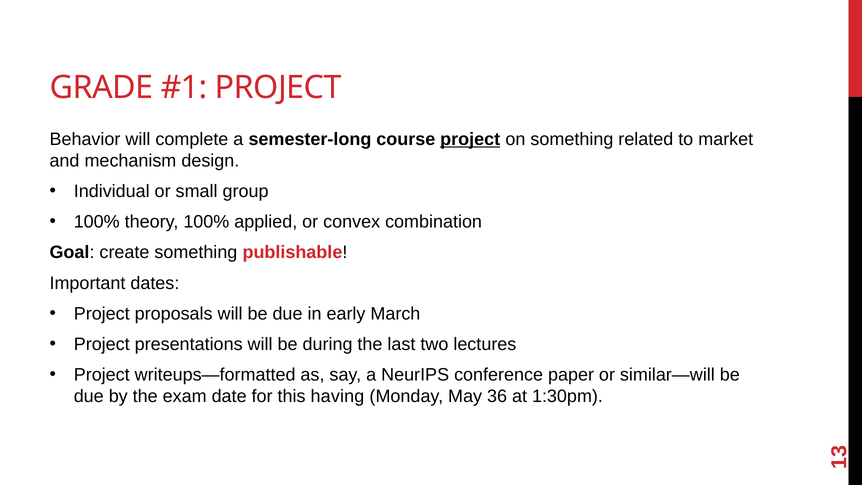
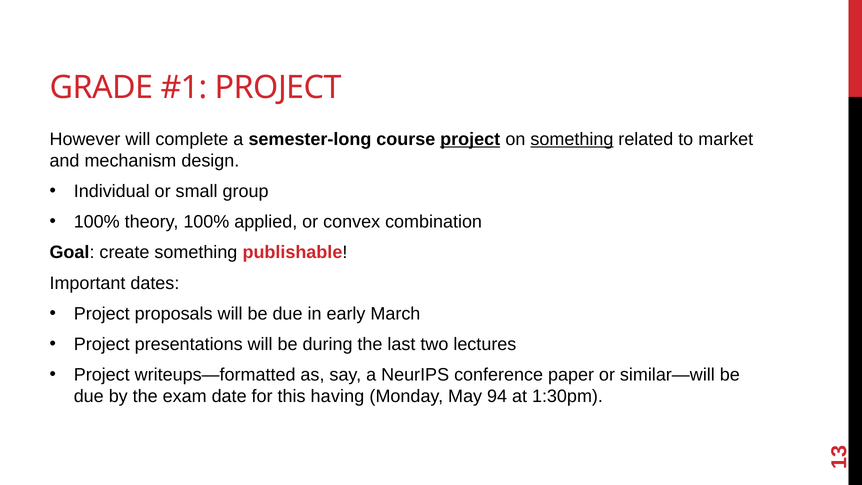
Behavior: Behavior -> However (85, 139)
something underline: none -> present (572, 139)
36: 36 -> 94 (497, 396)
